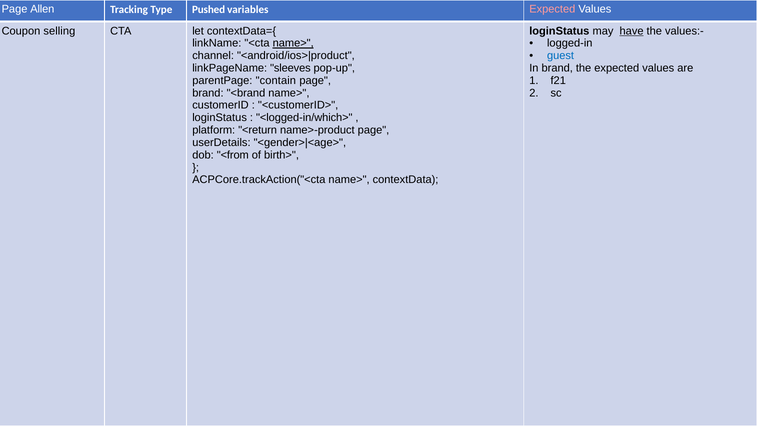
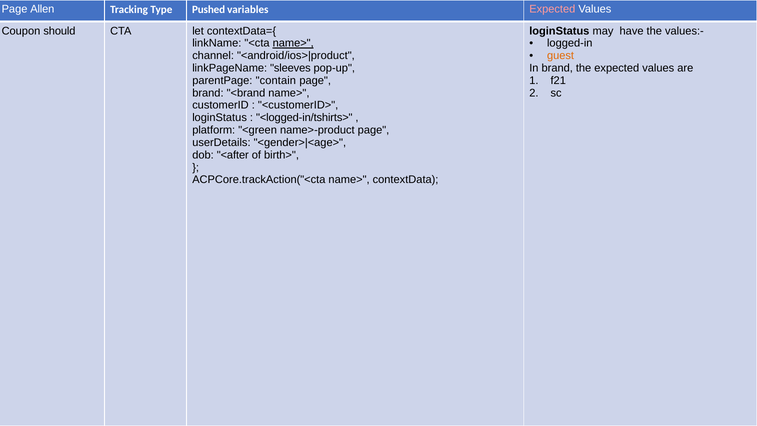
selling: selling -> should (59, 31)
have underline: present -> none (632, 31)
guest colour: blue -> orange (561, 56)
<logged-in/which>: <logged-in/which> -> <logged-in/tshirts> (304, 118)
<return: <return -> <green (258, 130)
<from: <from -> <after (233, 155)
